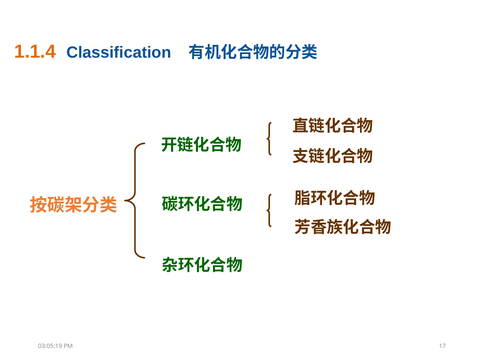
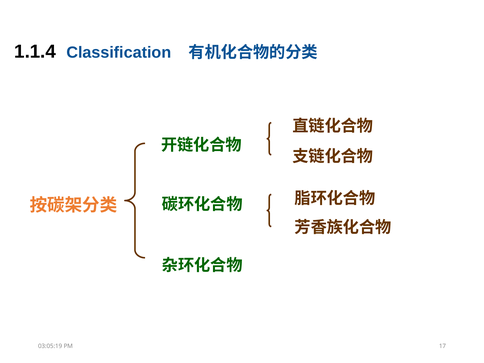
1.1.4 colour: orange -> black (35, 52)
